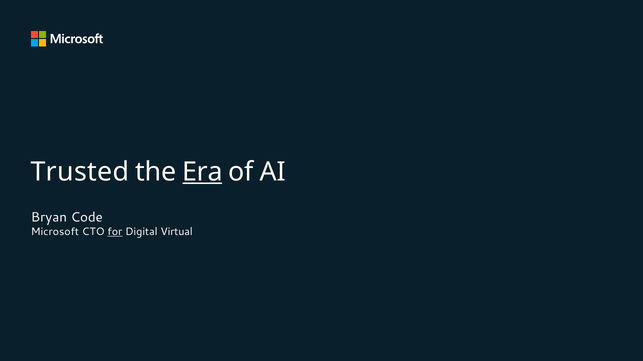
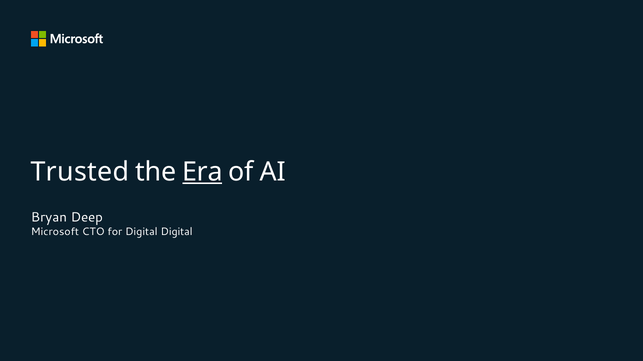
Code: Code -> Deep (87, 218)
for underline: present -> none (115, 232)
Digital Virtual: Virtual -> Digital (177, 232)
